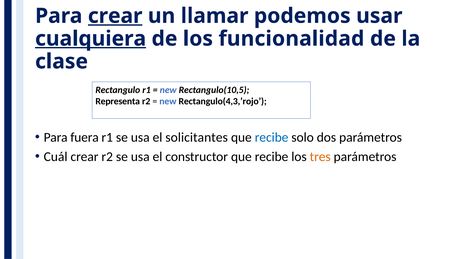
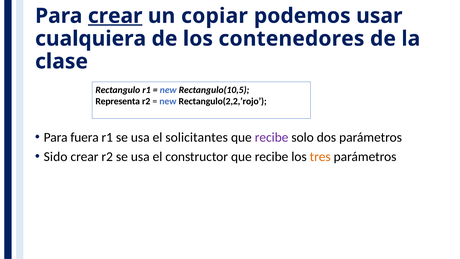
llamar: llamar -> copiar (214, 16)
cualquiera underline: present -> none (91, 39)
funcionalidad: funcionalidad -> contenedores (291, 39)
Rectangulo(4,3,’rojo: Rectangulo(4,3,’rojo -> Rectangulo(2,2,’rojo (223, 101)
recibe colour: blue -> purple (272, 137)
Cuál: Cuál -> Sido (56, 157)
